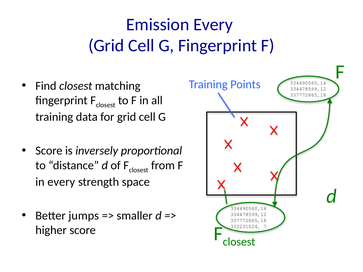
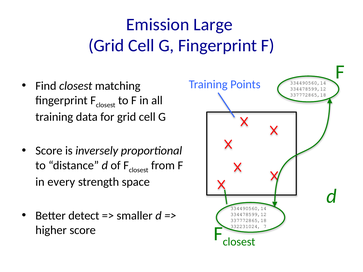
Emission Every: Every -> Large (213, 25)
jumps: jumps -> detect (84, 216)
